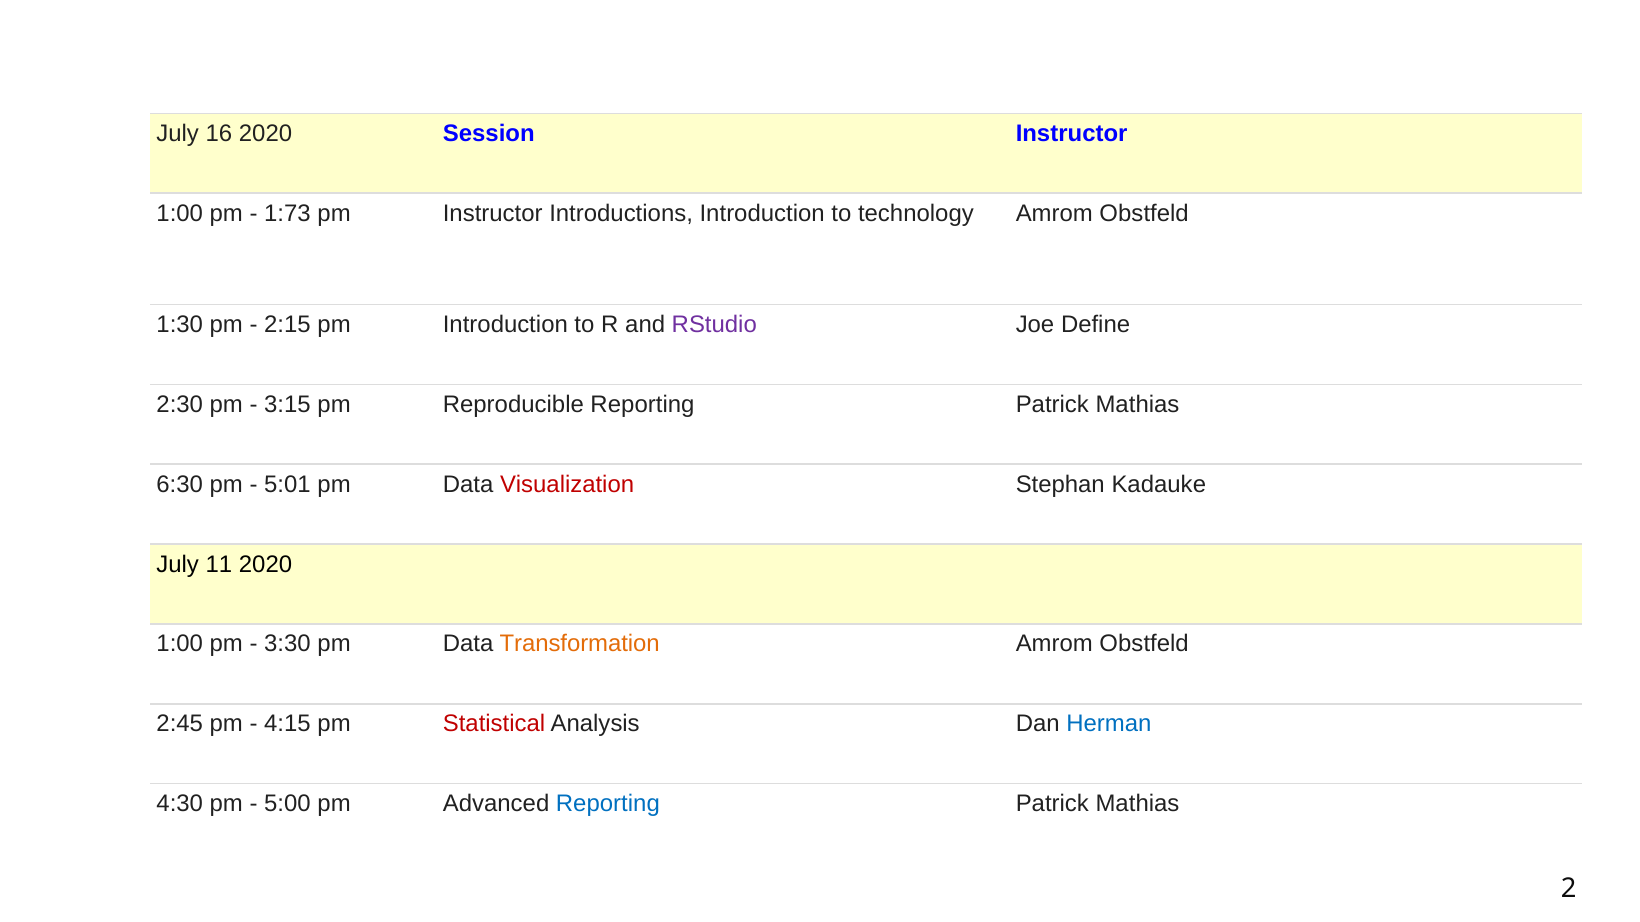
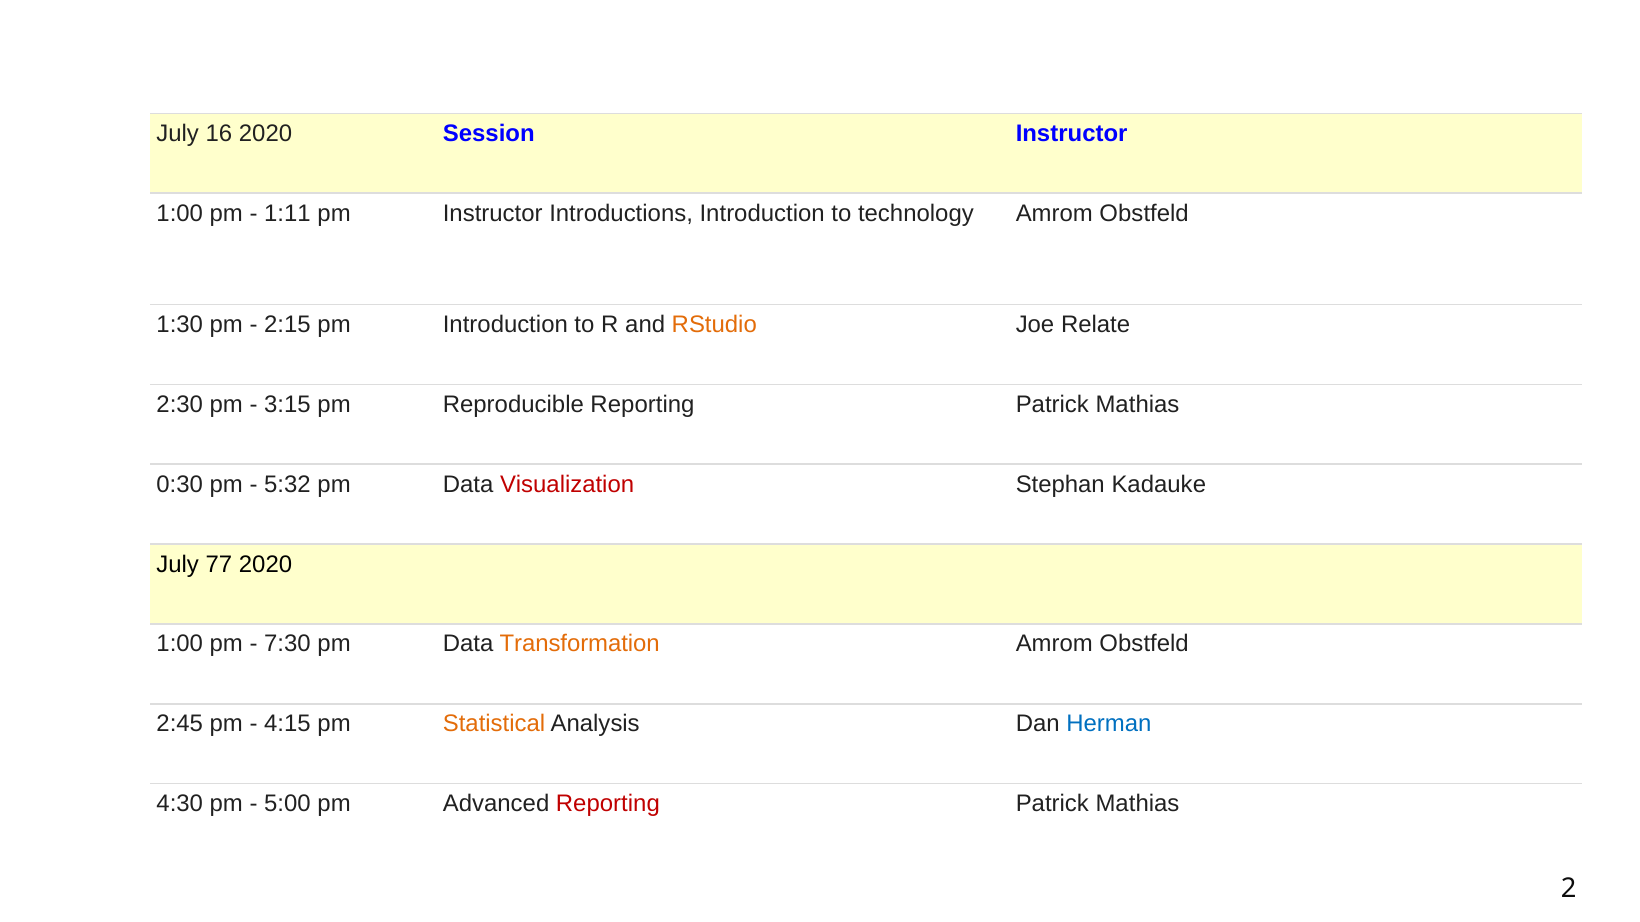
1:73: 1:73 -> 1:11 (287, 213)
RStudio colour: purple -> orange (714, 325)
Define: Define -> Relate (1096, 325)
6:30: 6:30 -> 0:30 (180, 484)
5:01: 5:01 -> 5:32 (287, 484)
11: 11 -> 77 (219, 564)
3:30: 3:30 -> 7:30 (287, 644)
Statistical colour: red -> orange (494, 724)
Reporting colour: blue -> red (608, 804)
